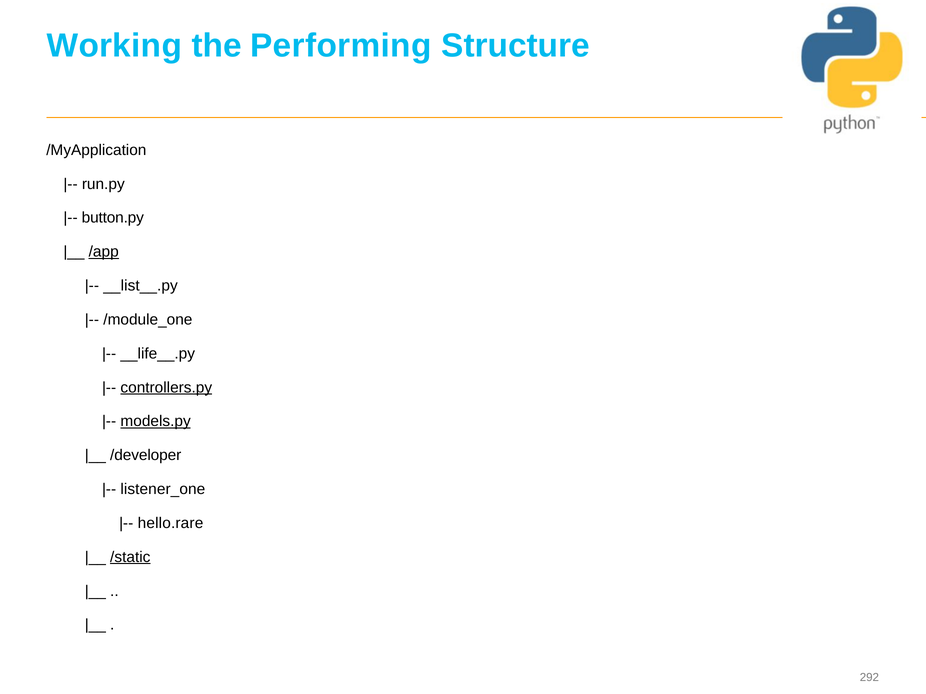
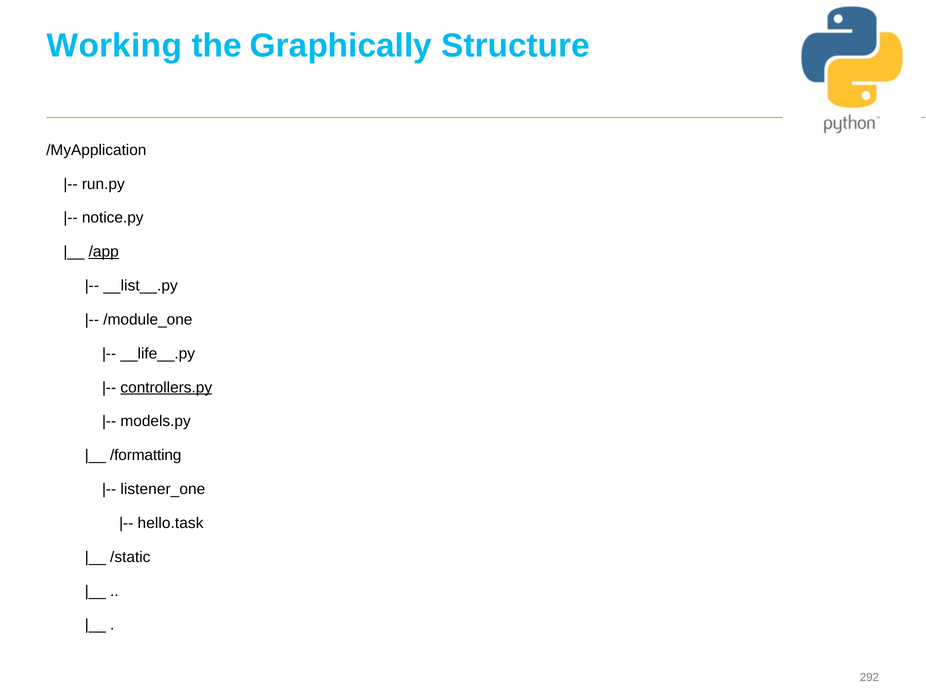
Performing: Performing -> Graphically (341, 46)
button.py: button.py -> notice.py (113, 218)
models.py underline: present -> none (156, 422)
/developer: /developer -> /formatting (146, 456)
hello.rare: hello.rare -> hello.task (171, 524)
/static underline: present -> none (130, 557)
